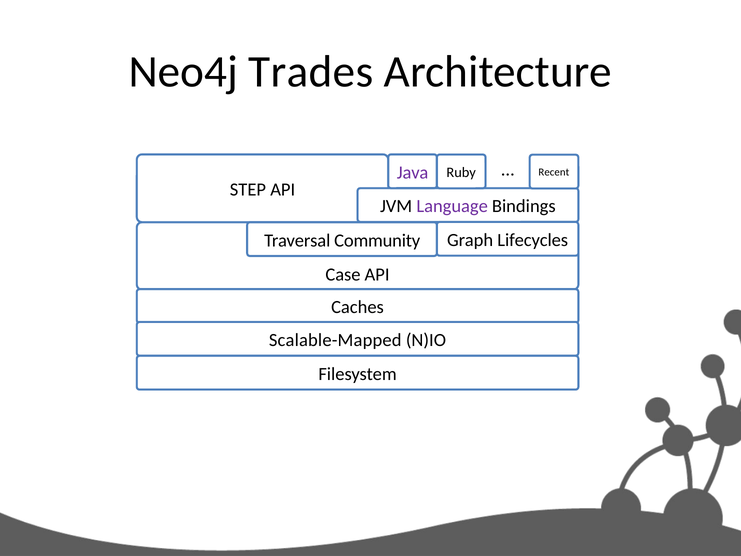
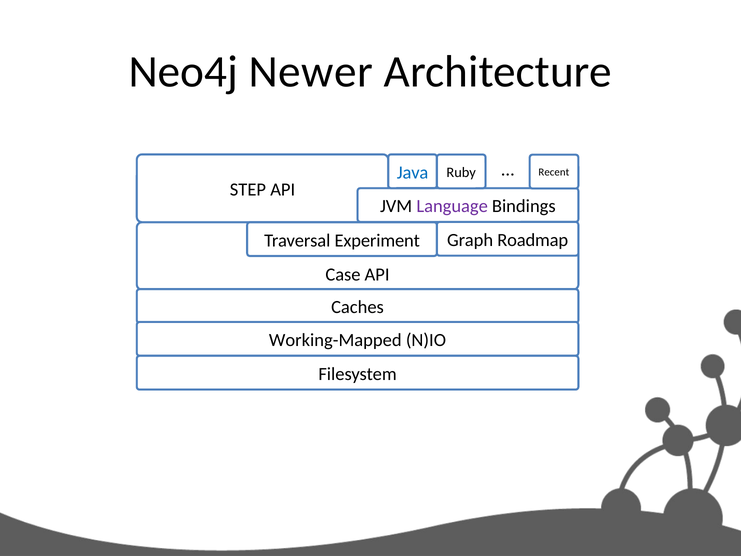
Trades: Trades -> Newer (311, 72)
Java colour: purple -> blue (413, 172)
Lifecycles: Lifecycles -> Roadmap (533, 240)
Community: Community -> Experiment (377, 240)
Scalable-Mapped: Scalable-Mapped -> Working-Mapped (335, 340)
